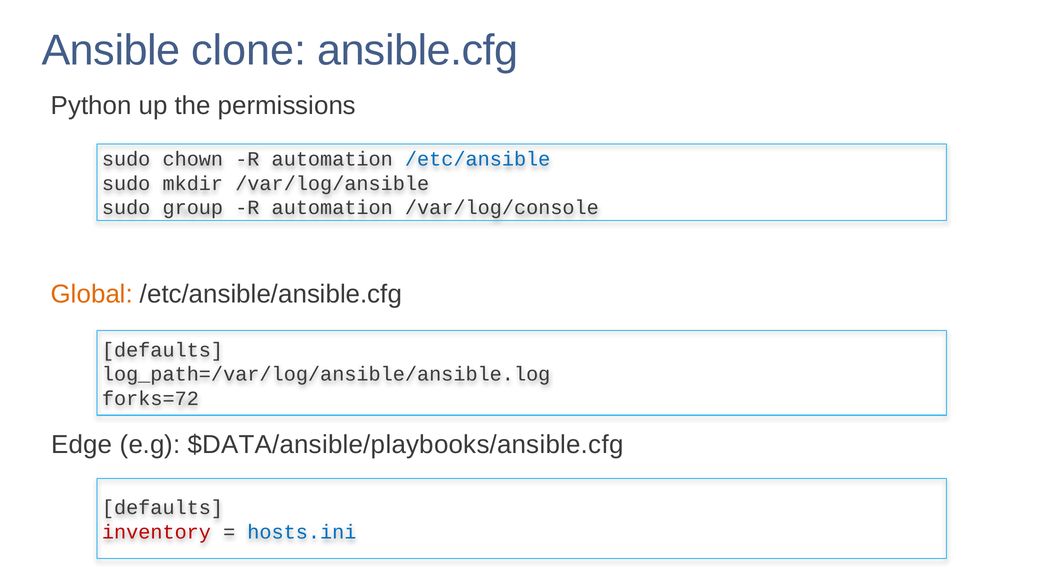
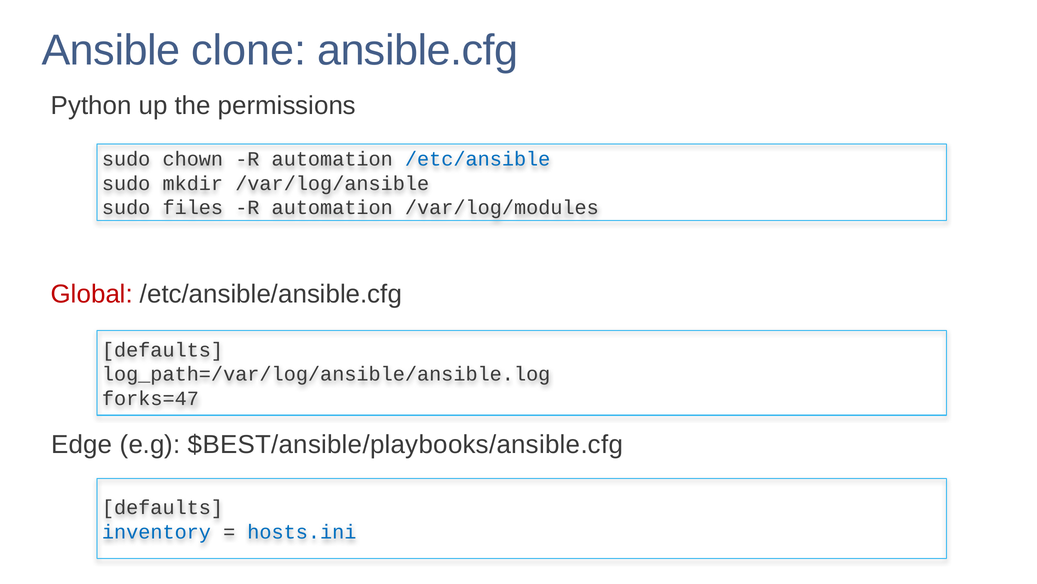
group: group -> files (193, 208)
/var/log/console: /var/log/console -> /var/log/modules (502, 208)
Global colour: orange -> red (92, 294)
forks=72: forks=72 -> forks=47 (150, 398)
$DATA/ansible/playbooks/ansible.cfg: $DATA/ansible/playbooks/ansible.cfg -> $BEST/ansible/playbooks/ansible.cfg (405, 444)
inventory colour: red -> blue (156, 531)
